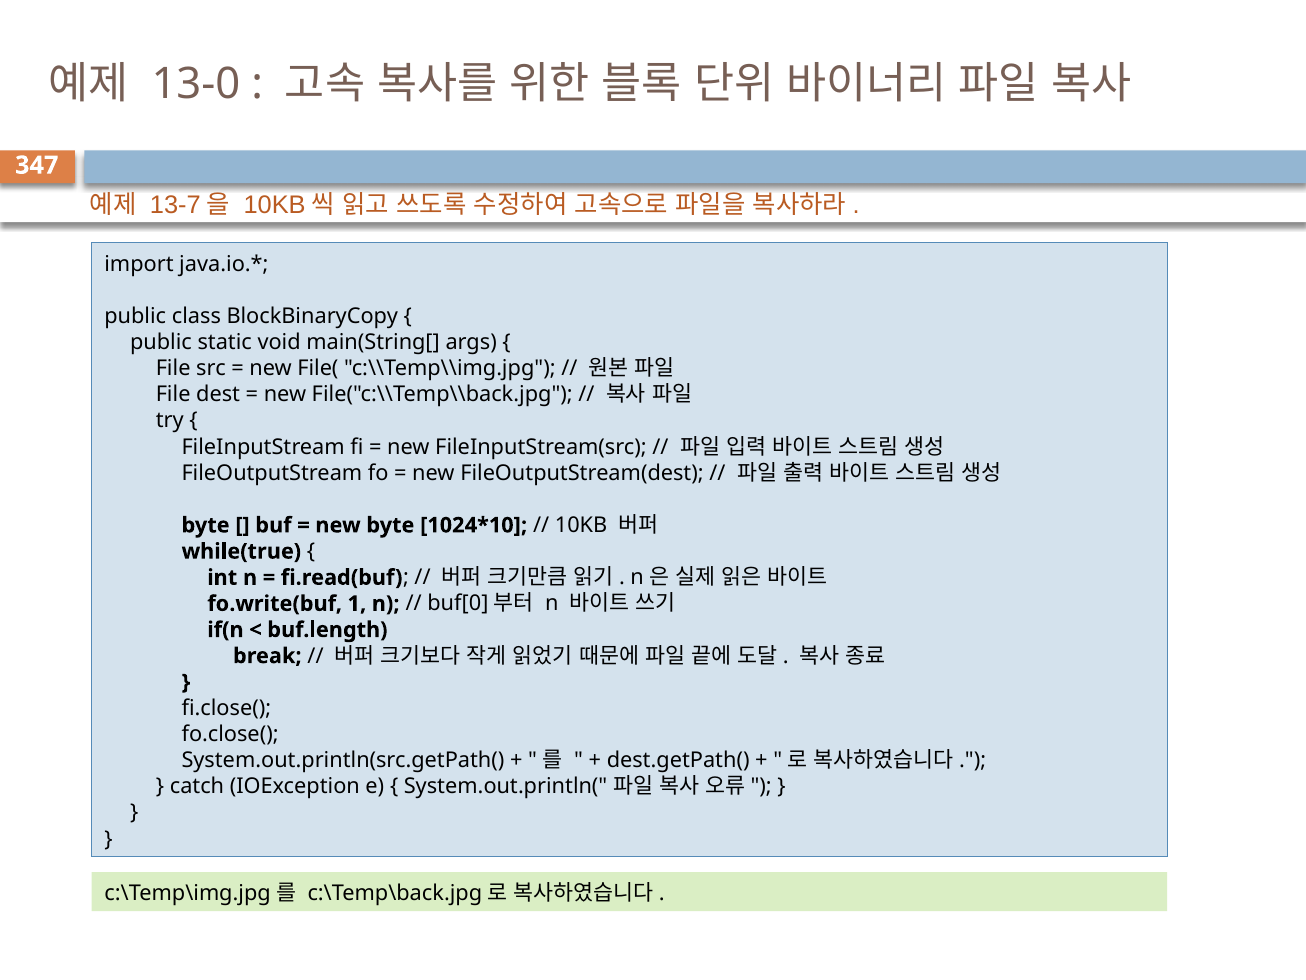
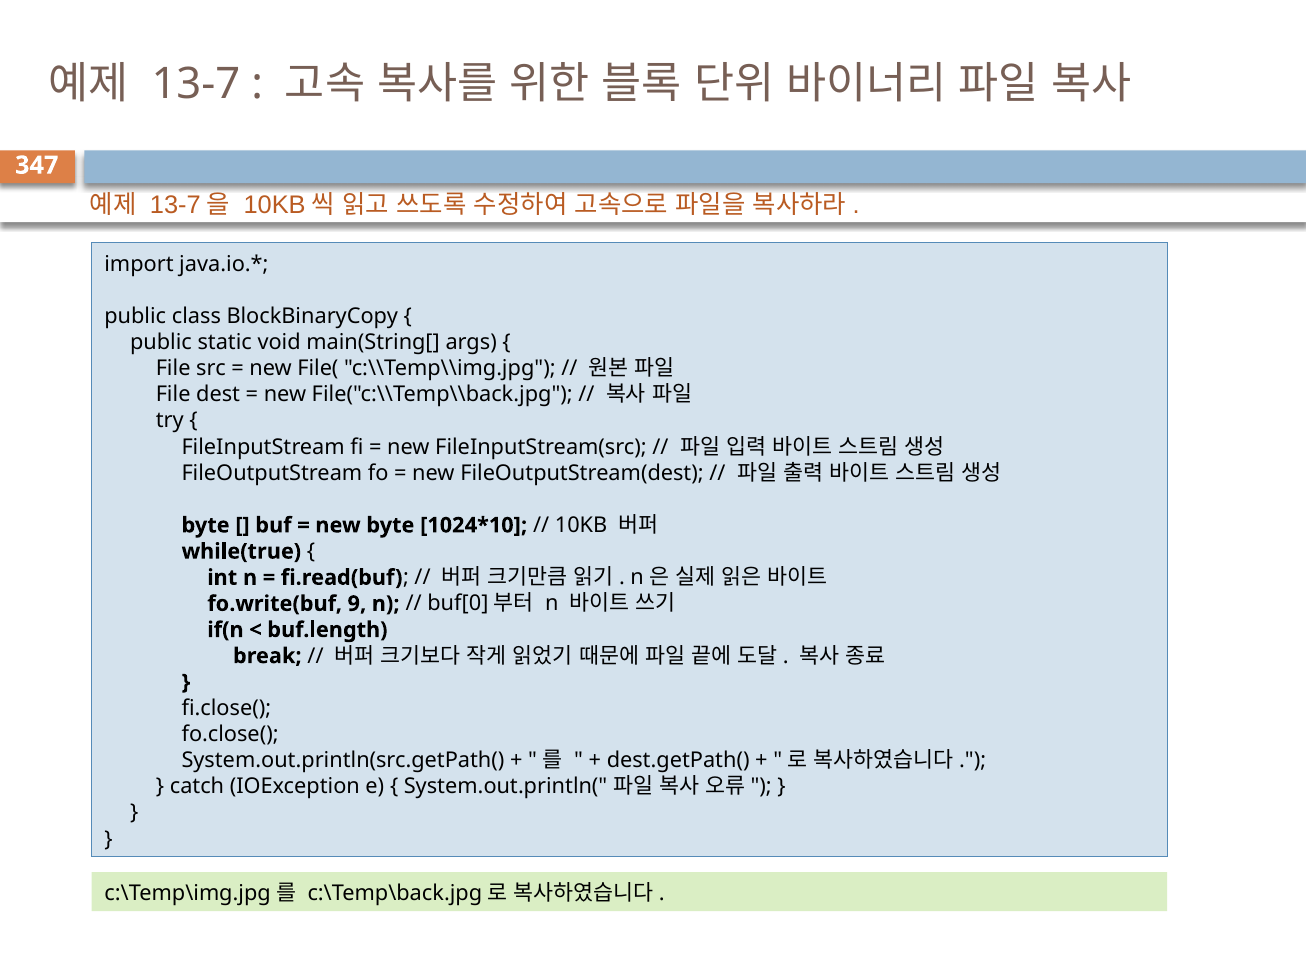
13-0: 13-0 -> 13-7 (196, 84)
1: 1 -> 9 (357, 603)
